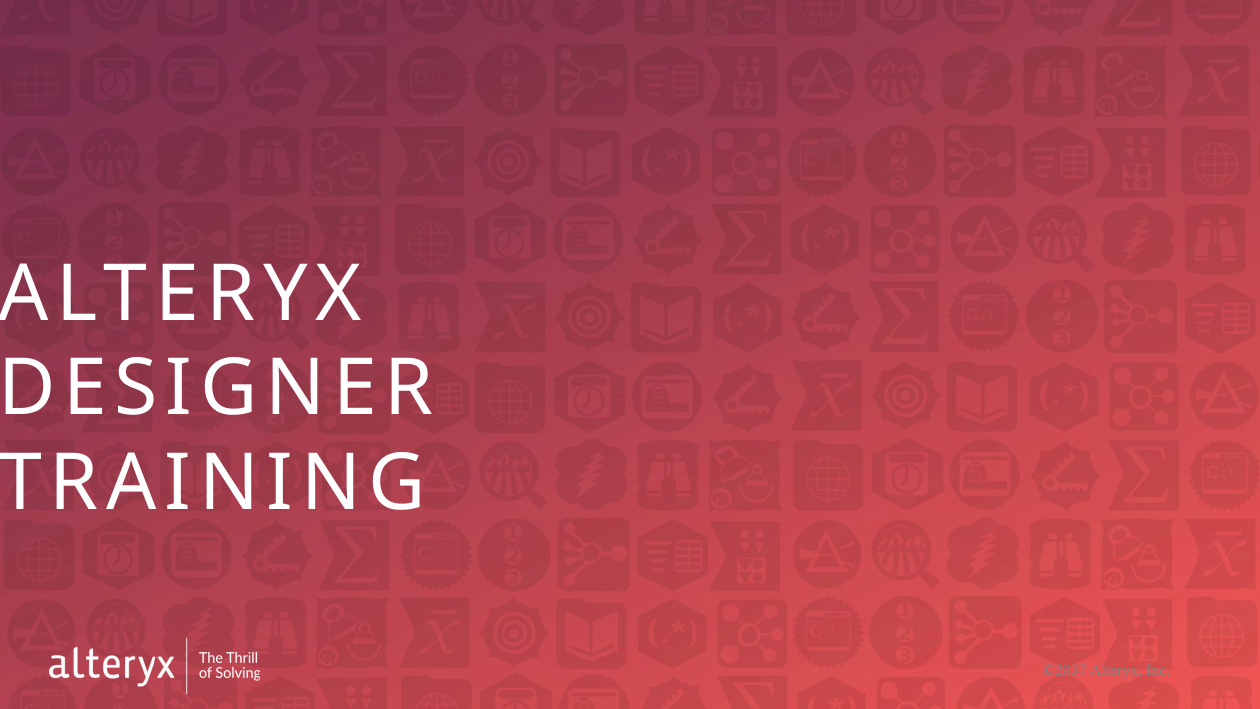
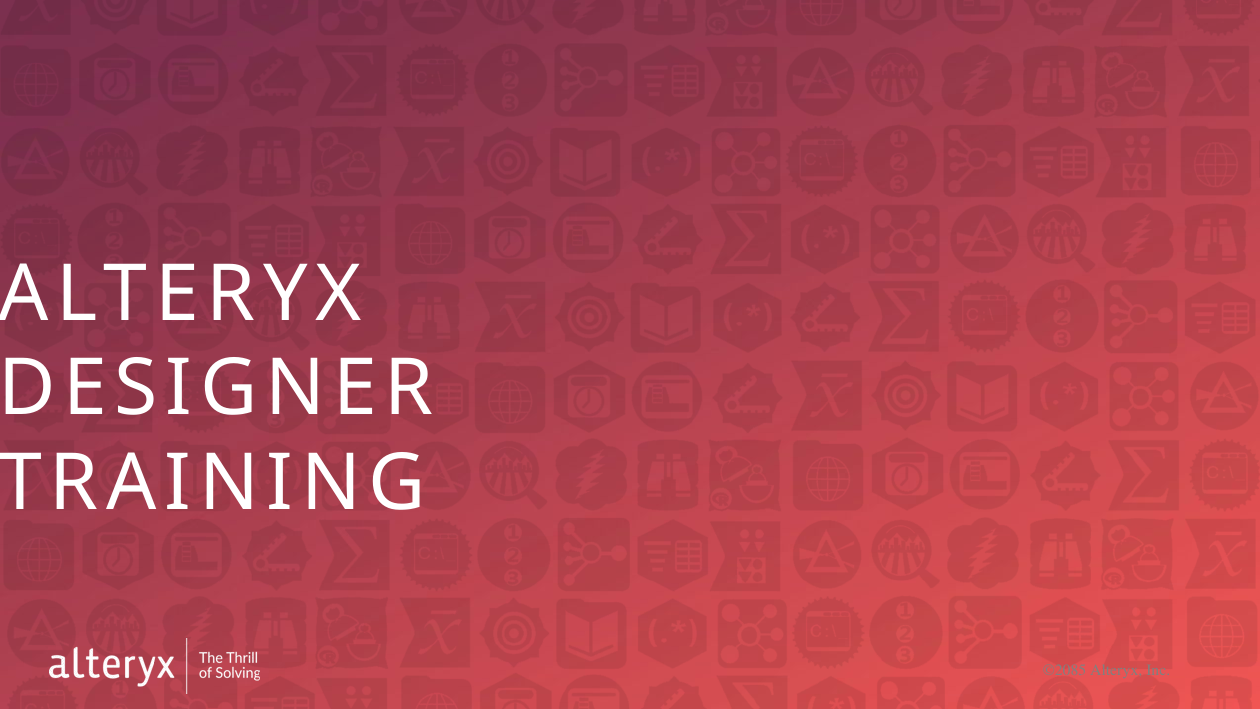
©2037: ©2037 -> ©2085 (1065, 670)
